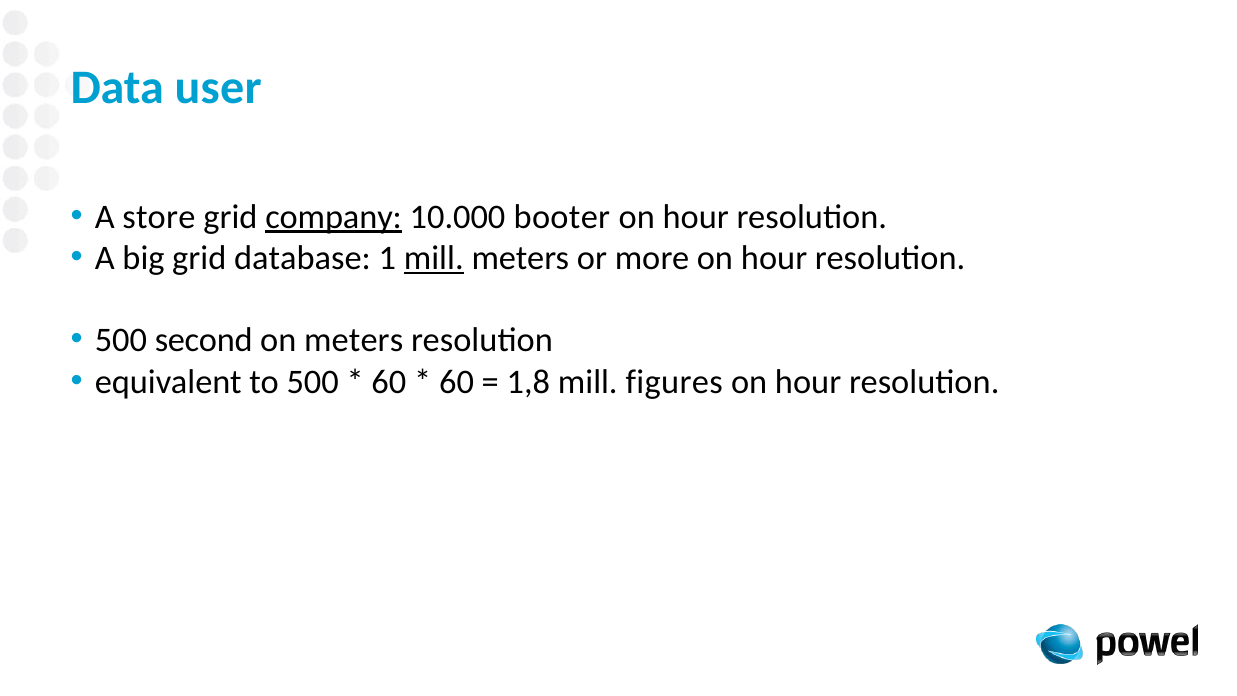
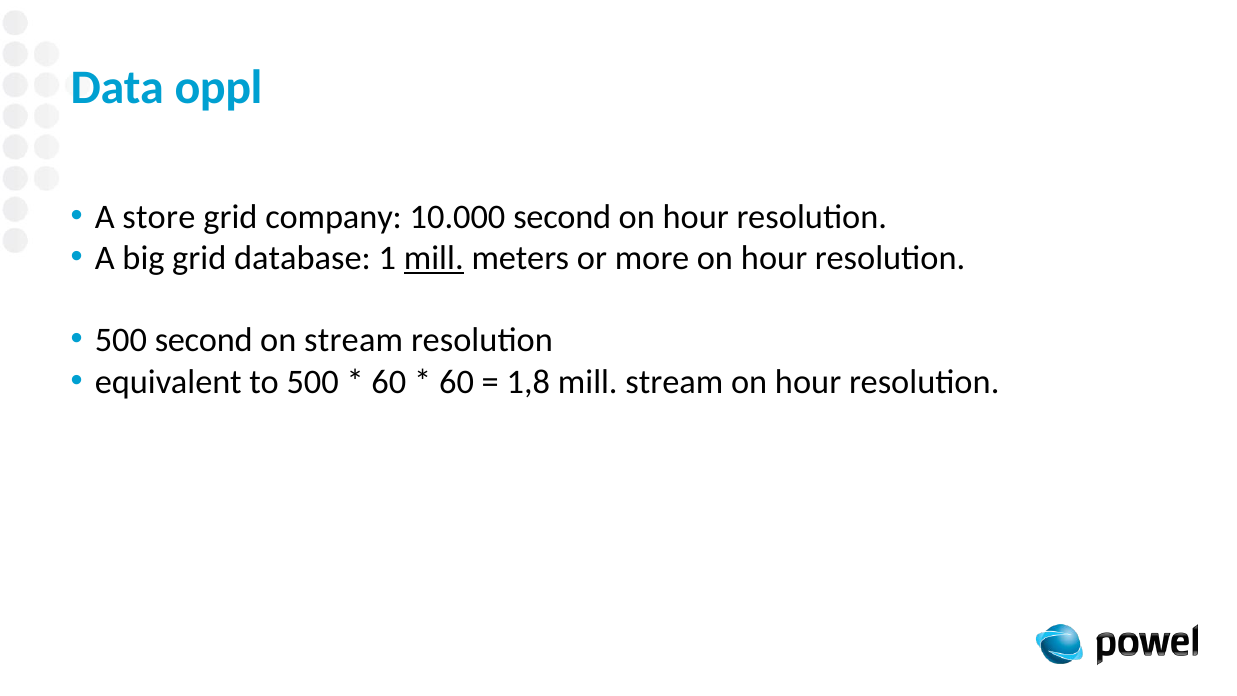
user: user -> oppl (219, 88)
company underline: present -> none (334, 217)
10.000 booter: booter -> second (562, 217)
on meters: meters -> stream (354, 340)
mill figures: figures -> stream (674, 382)
